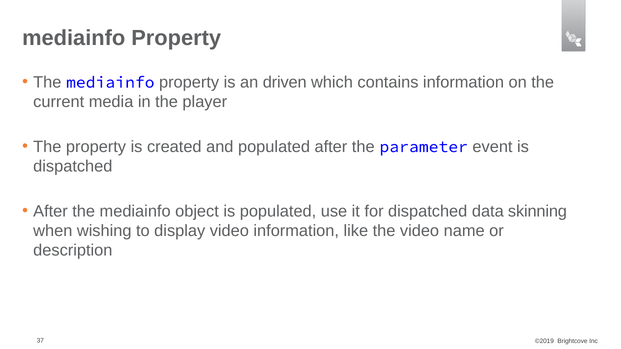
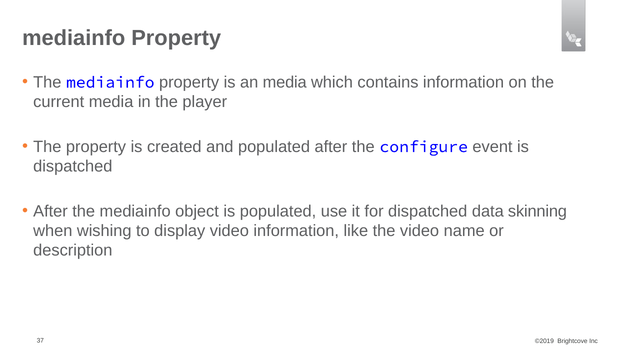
an driven: driven -> media (285, 82)
parameter: parameter -> configure (424, 147)
